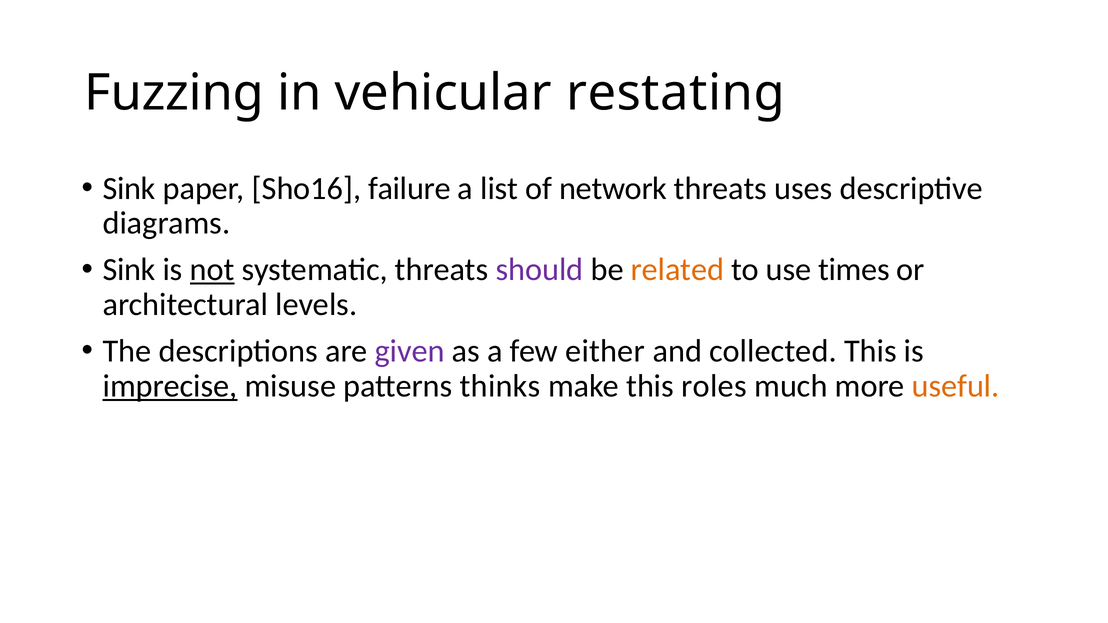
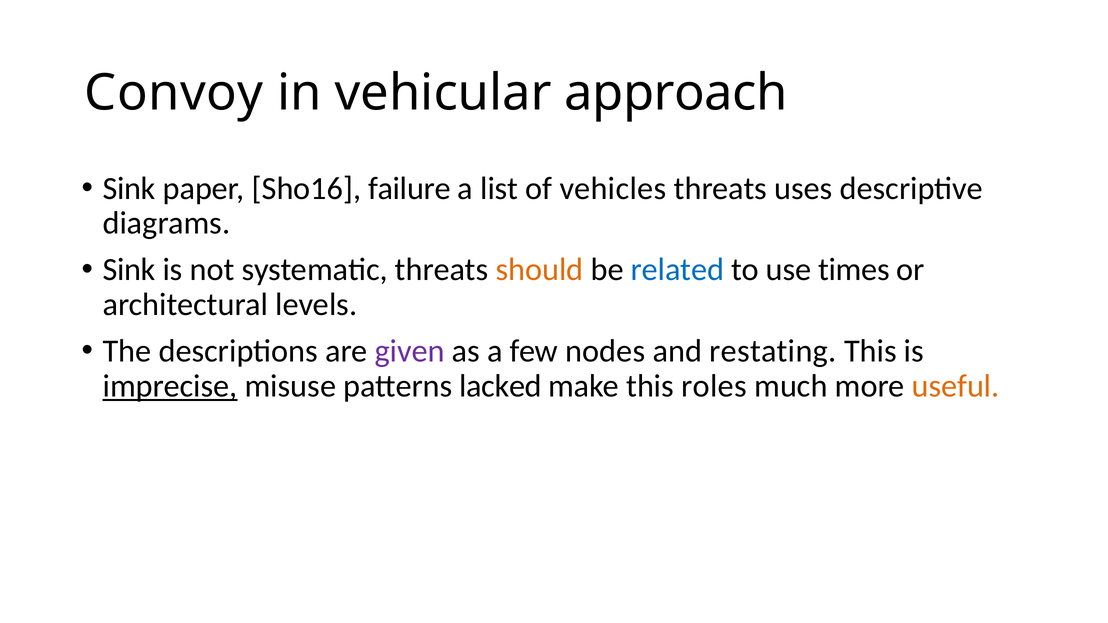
Fuzzing: Fuzzing -> Convoy (174, 93)
restating: restating -> approach (676, 93)
network: network -> vehicles (613, 188)
not underline: present -> none (212, 270)
should colour: purple -> orange (539, 270)
related colour: orange -> blue (677, 270)
either: either -> nodes (605, 351)
collected: collected -> restating (773, 351)
thinks: thinks -> lacked (500, 386)
